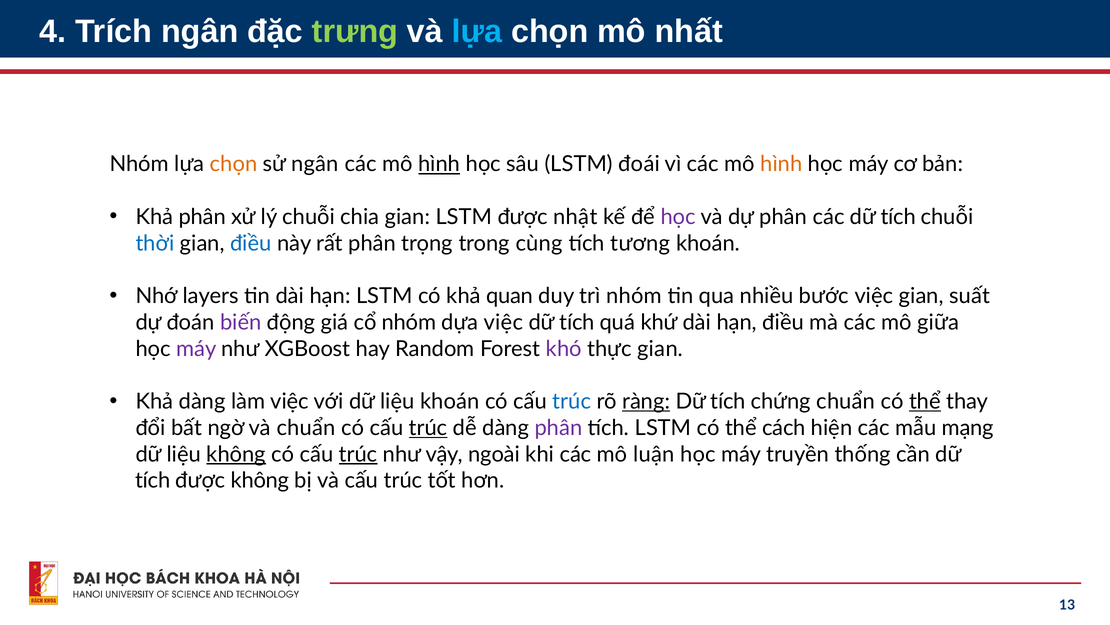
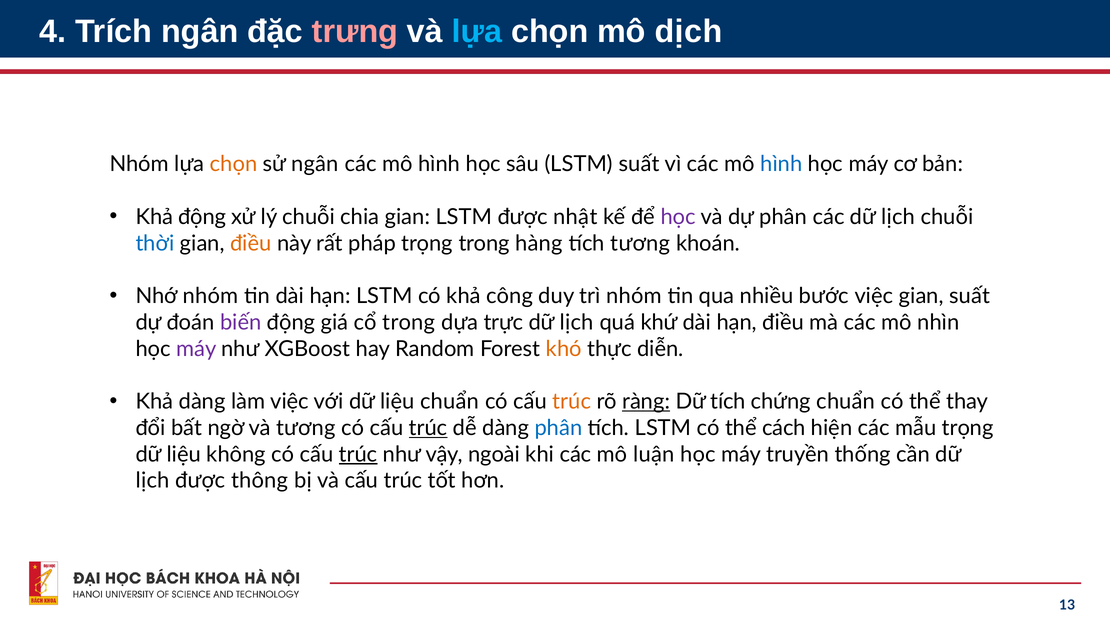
trưng colour: light green -> pink (355, 32)
nhất: nhất -> dịch (689, 32)
hình underline: present -> none (439, 164)
LSTM đoái: đoái -> suất (639, 164)
hình colour: orange -> blue (781, 164)
Khả phân: phân -> động (202, 217)
các dữ tích: tích -> lịch (898, 217)
điều colour: blue -> orange (251, 243)
rất phân: phân -> pháp (372, 243)
cùng: cùng -> hàng (539, 243)
Nhớ layers: layers -> nhóm (211, 296)
quan: quan -> công (510, 296)
cổ nhóm: nhóm -> trong (409, 322)
dựa việc: việc -> trực (504, 322)
tích: tích -> lịch (577, 322)
giữa: giữa -> nhìn (938, 322)
khó colour: purple -> orange (564, 348)
thực gian: gian -> diễn (660, 348)
liệu khoán: khoán -> chuẩn (450, 401)
trúc colour: blue -> orange (572, 401)
thể underline: present -> none (925, 401)
và chuẩn: chuẩn -> tương (306, 428)
phân colour: purple -> blue (558, 428)
mẫu mạng: mạng -> trọng (968, 428)
không underline: present -> none (236, 454)
tích: tích -> lịch (153, 480)
được không: không -> thông (260, 480)
